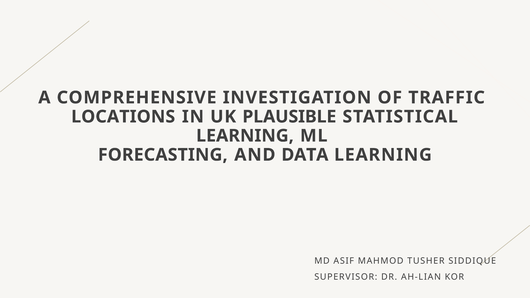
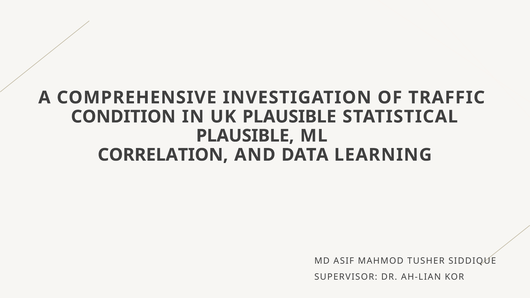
LOCATIONS: LOCATIONS -> CONDITION (123, 117)
LEARNING: LEARNING -> PLAUSIBLE (245, 136)
FORECASTING: FORECASTING -> CORRELATION (163, 155)
